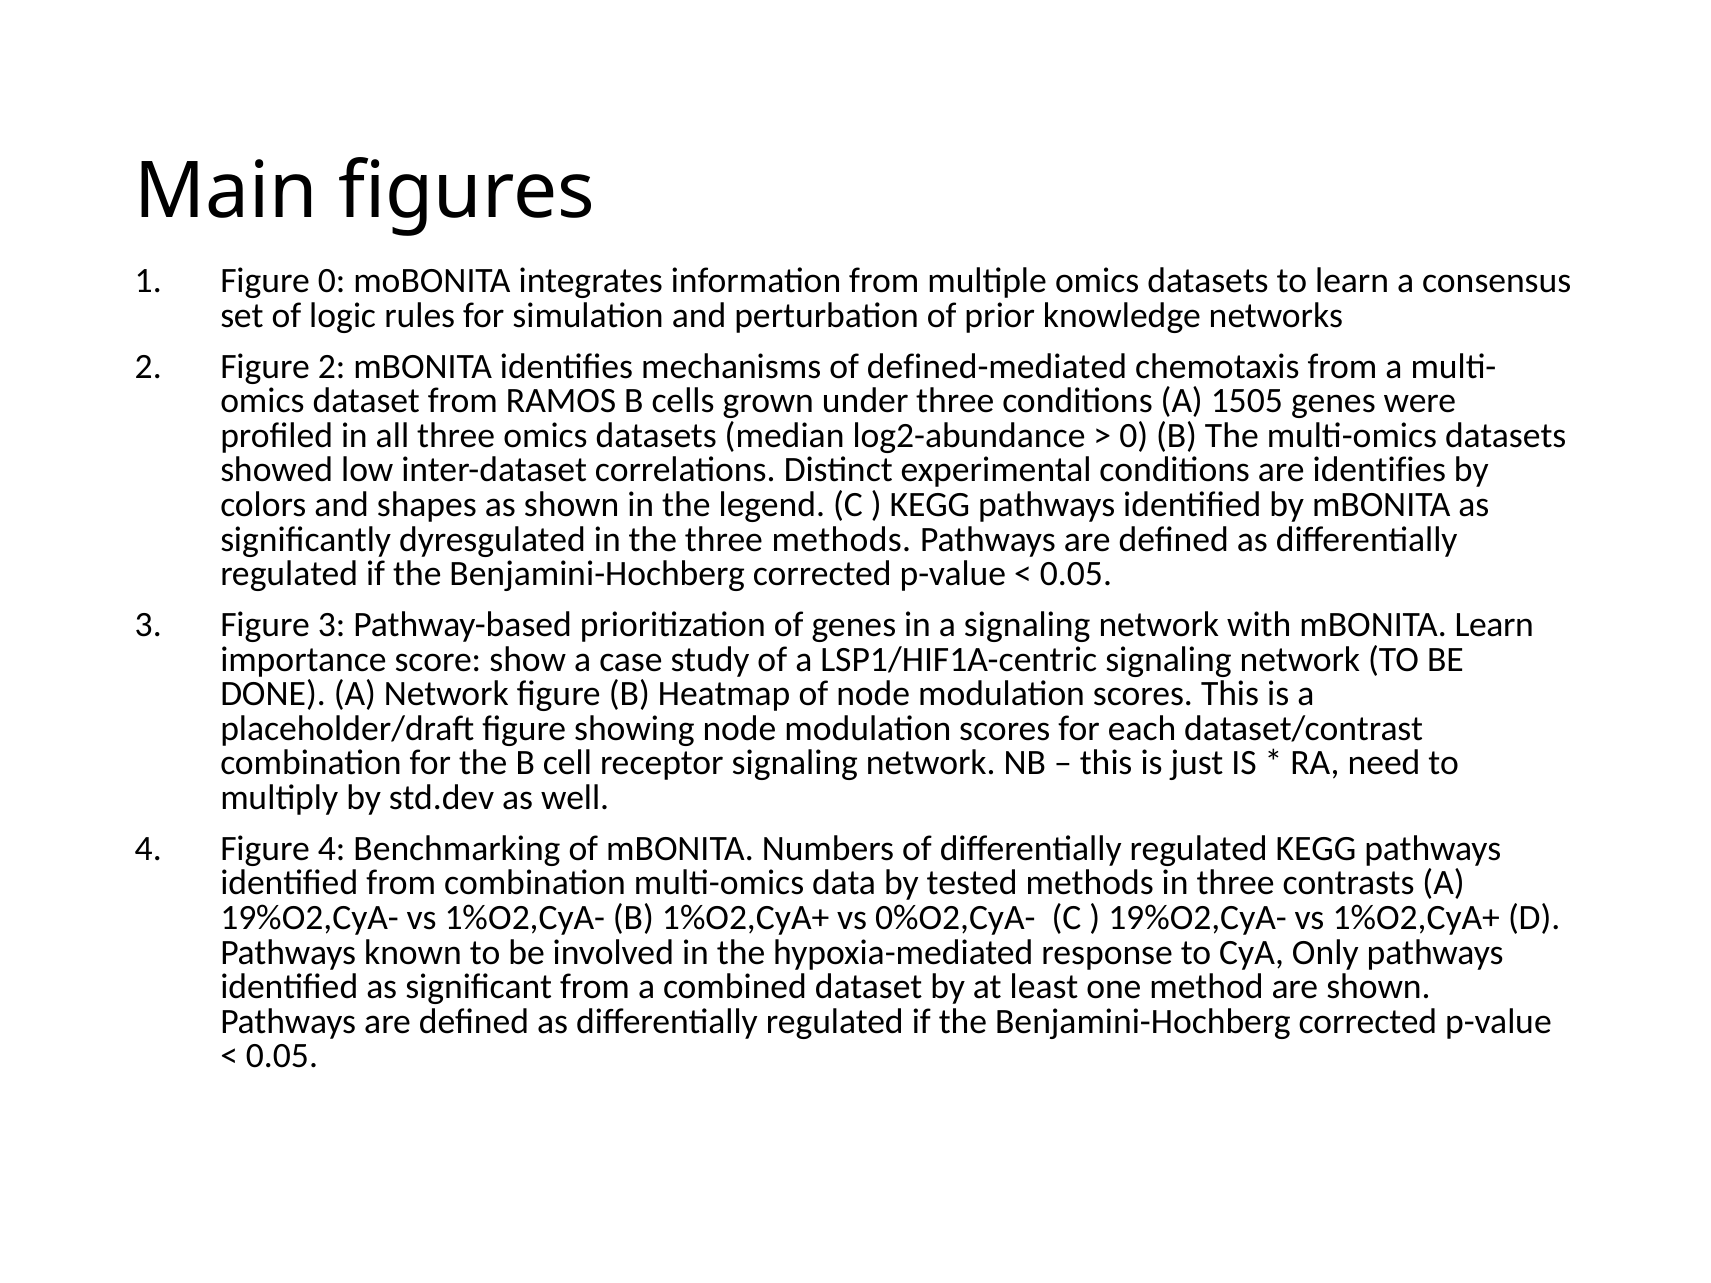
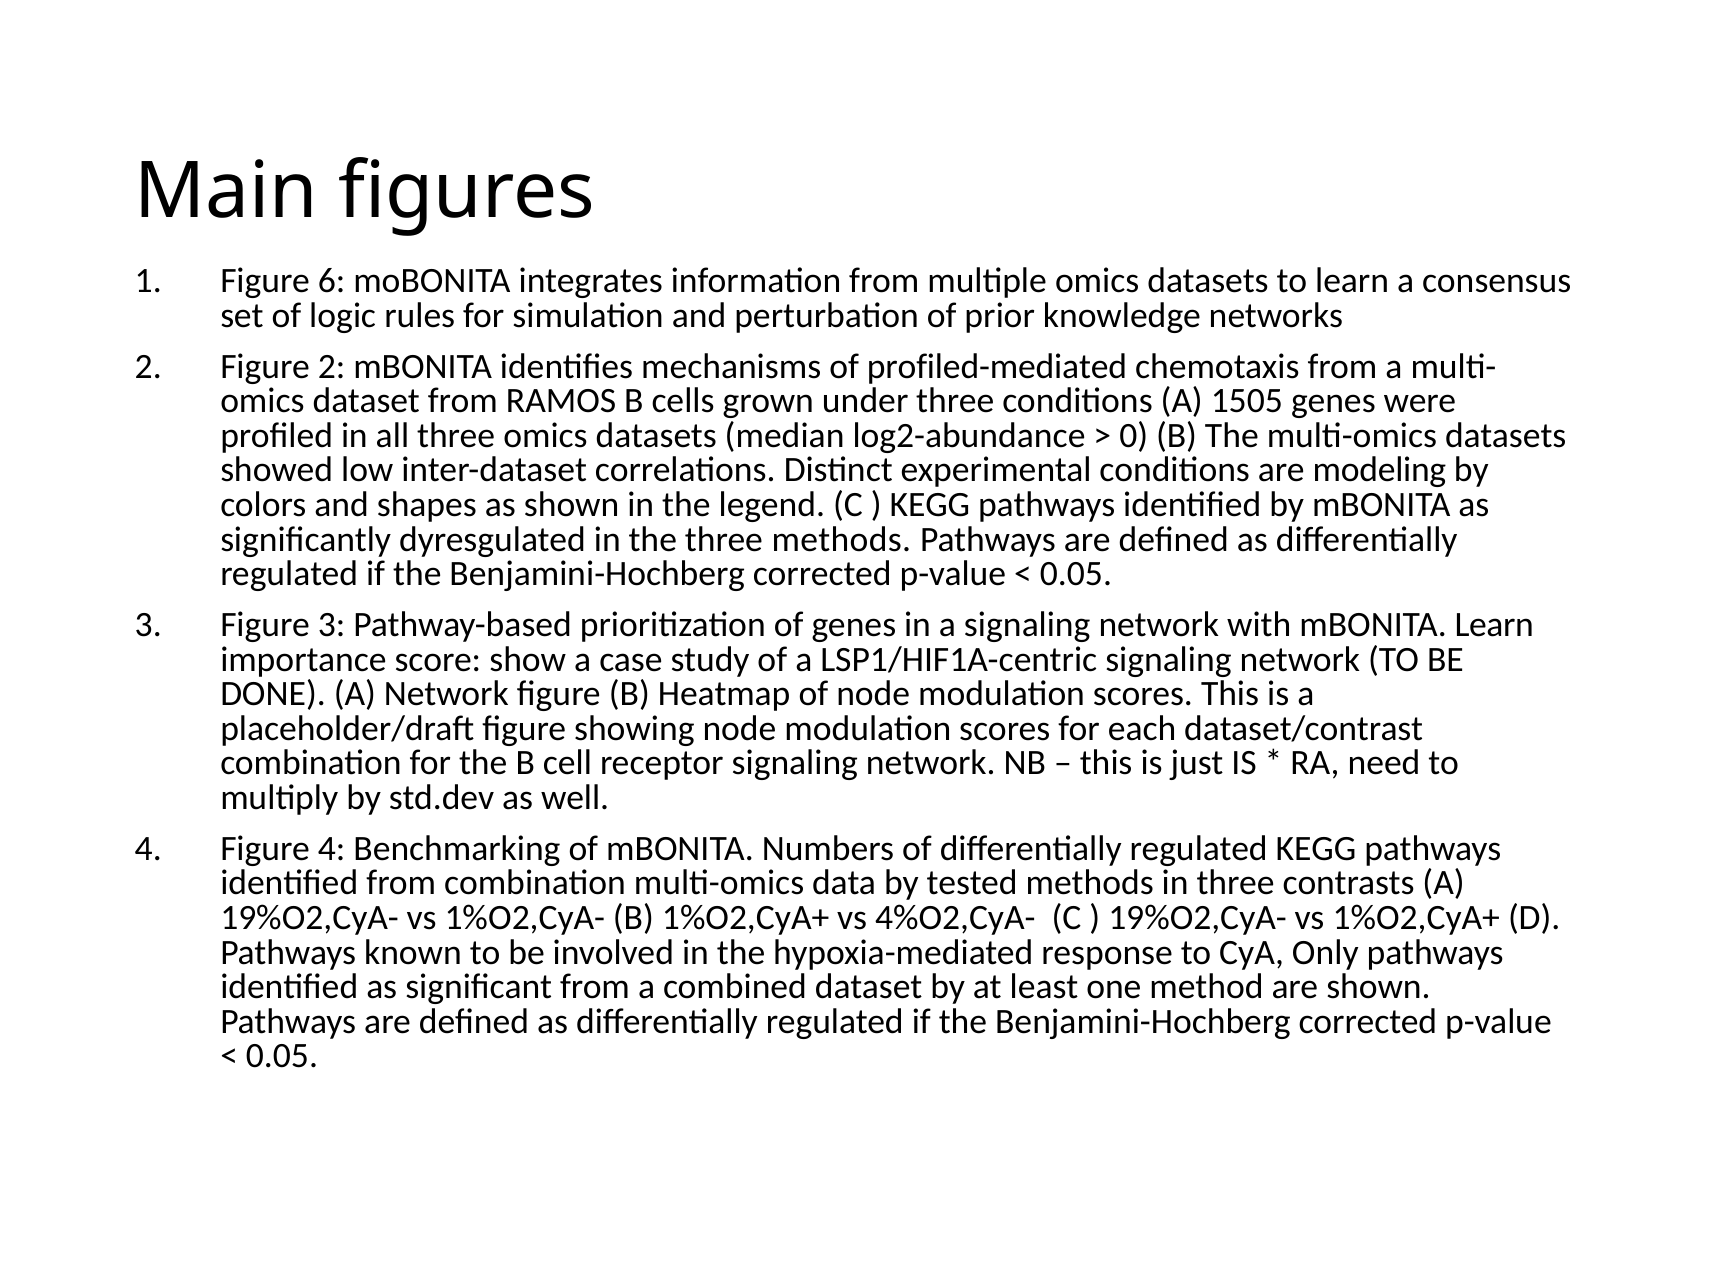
Figure 0: 0 -> 6 (332, 281)
defined-mediated: defined-mediated -> profiled-mediated (997, 366)
are identifies: identifies -> modeling (1379, 470)
0%O2,CyA-: 0%O2,CyA- -> 4%O2,CyA- (955, 918)
